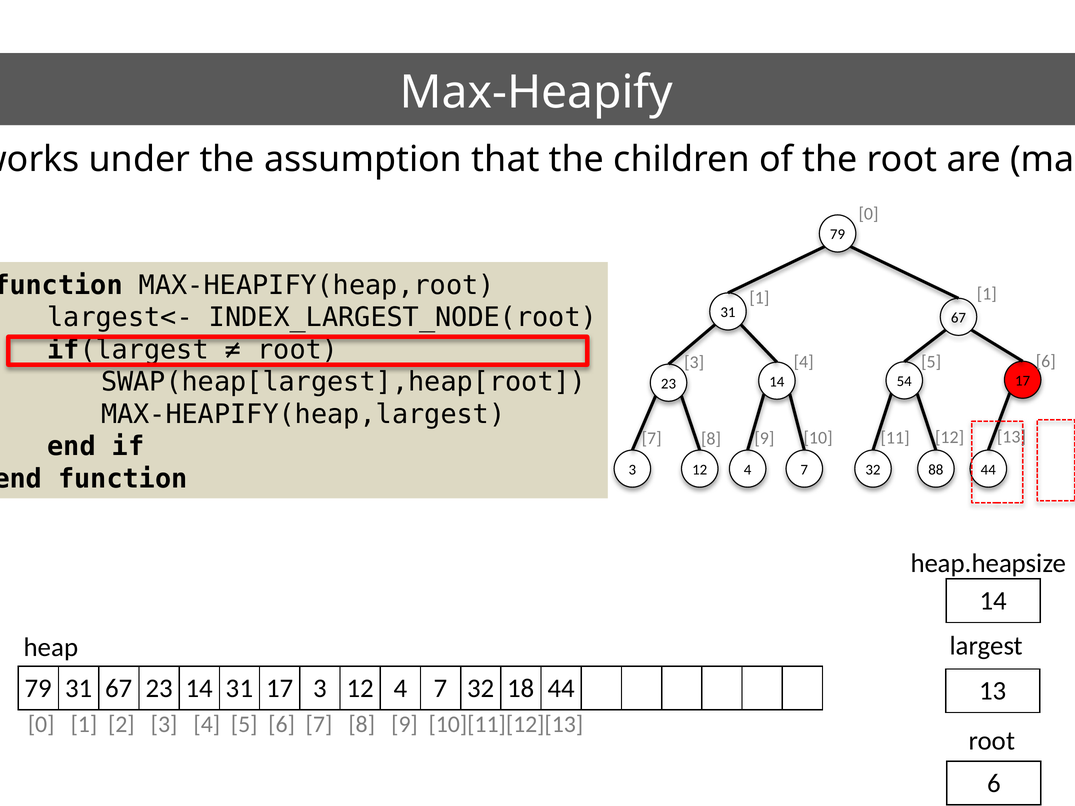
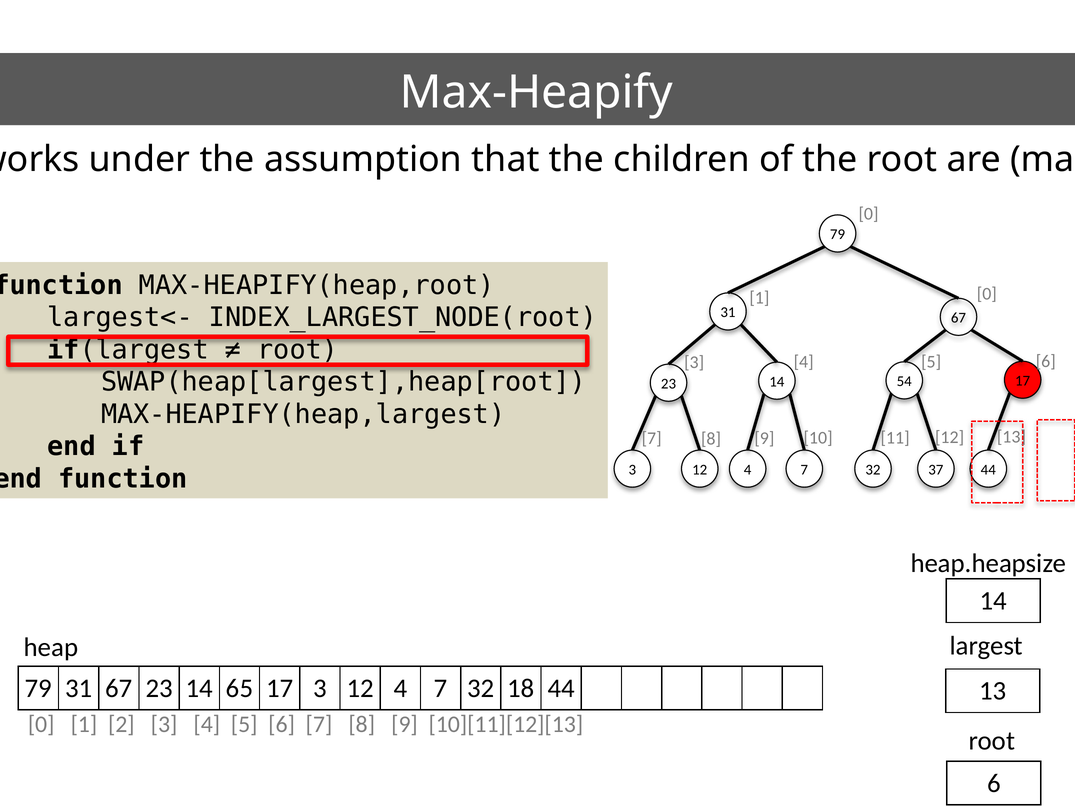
1 1: 1 -> 0 (987, 294)
88: 88 -> 37 (936, 470)
14 31: 31 -> 65 (240, 689)
